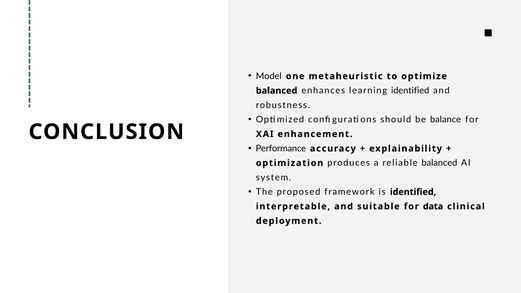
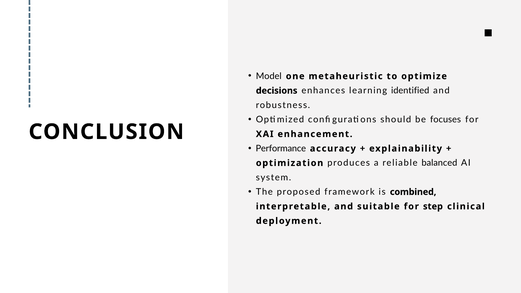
balanced: balanced -> decisions (277, 91)
balance: balance -> focuses (446, 120)
is identified: identified -> combined (413, 192)
data: data -> step (433, 206)
